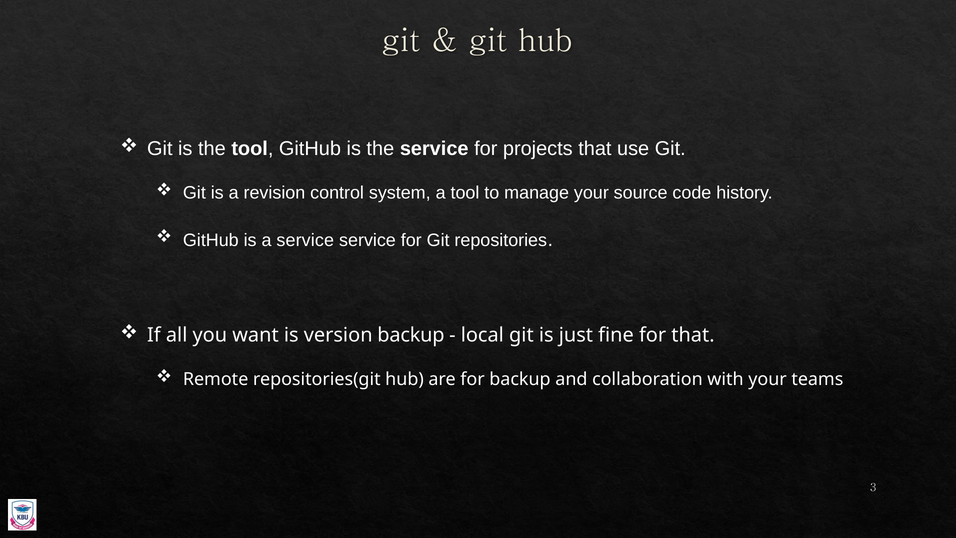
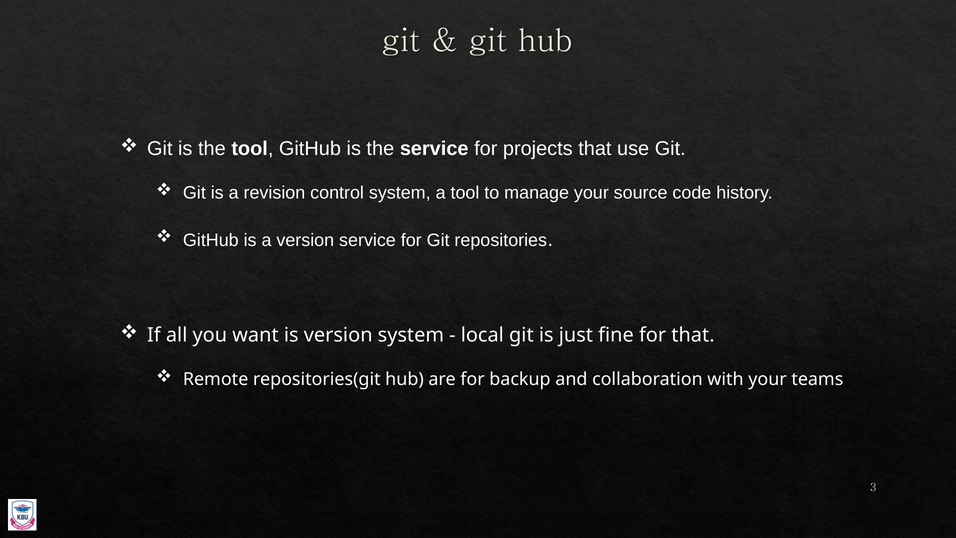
a service: service -> version (305, 240)
version backup: backup -> system (411, 335)
